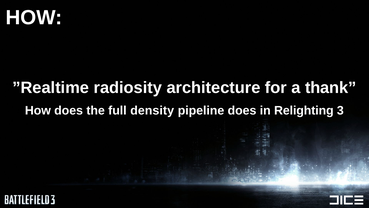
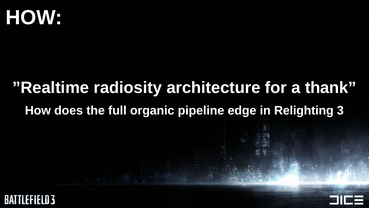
density: density -> organic (152, 110)
pipeline does: does -> edge (242, 110)
